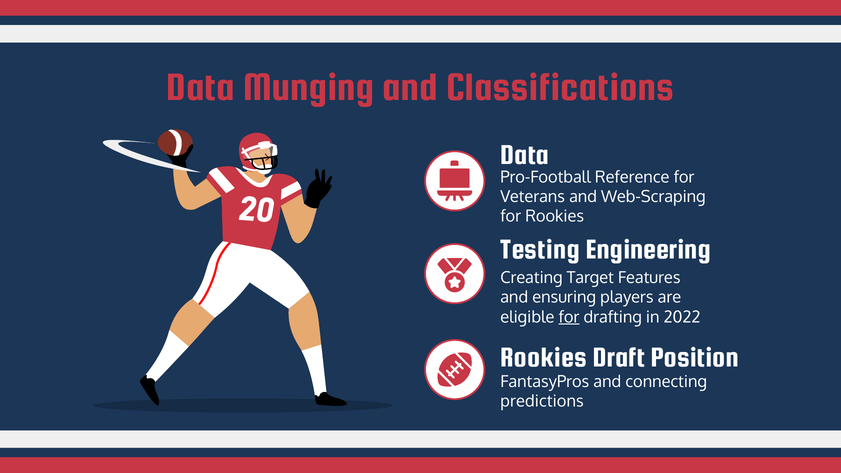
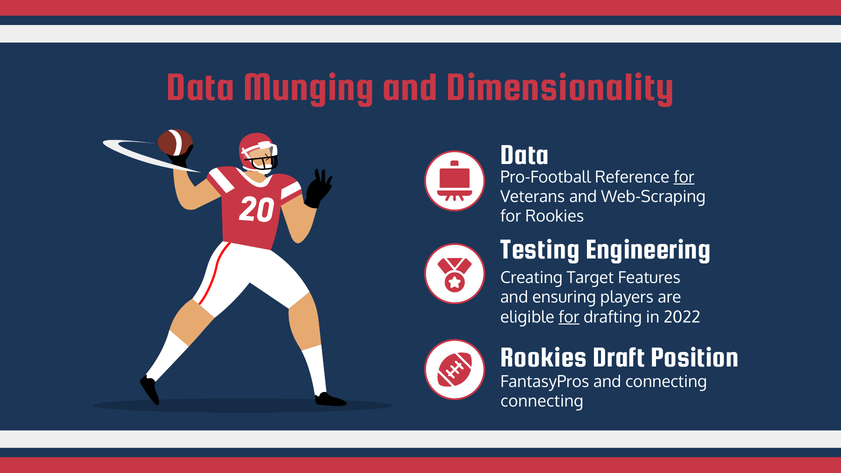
Classifications: Classifications -> Dimensionality (560, 87)
for underline: none -> present (684, 177)
predictions: predictions -> connecting (542, 402)
